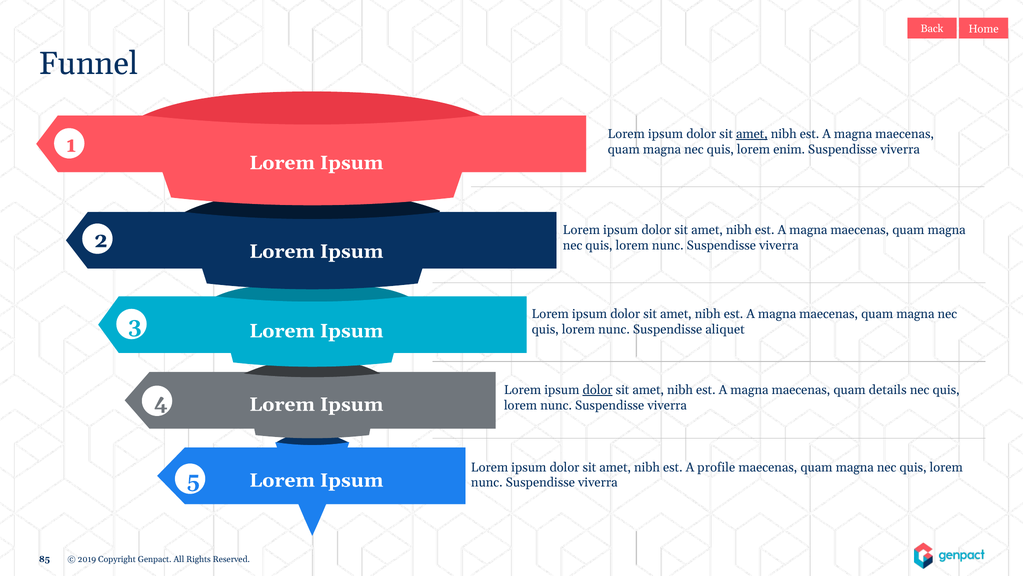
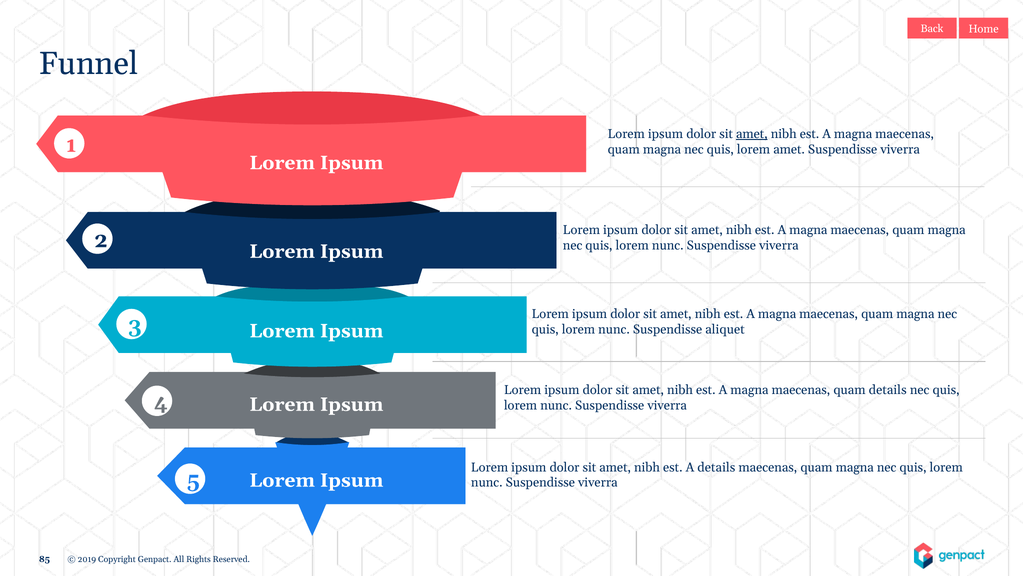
lorem enim: enim -> amet (789, 149)
dolor underline: present -> none (598, 390)
A profile: profile -> details (716, 467)
